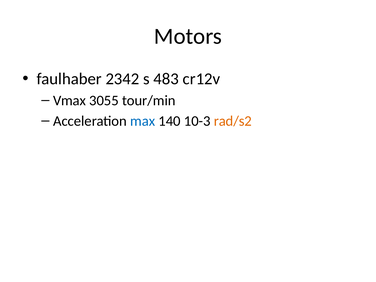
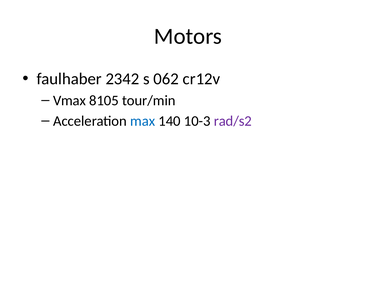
483: 483 -> 062 (166, 79)
3055: 3055 -> 8105 (104, 100)
rad/s2 colour: orange -> purple (233, 121)
